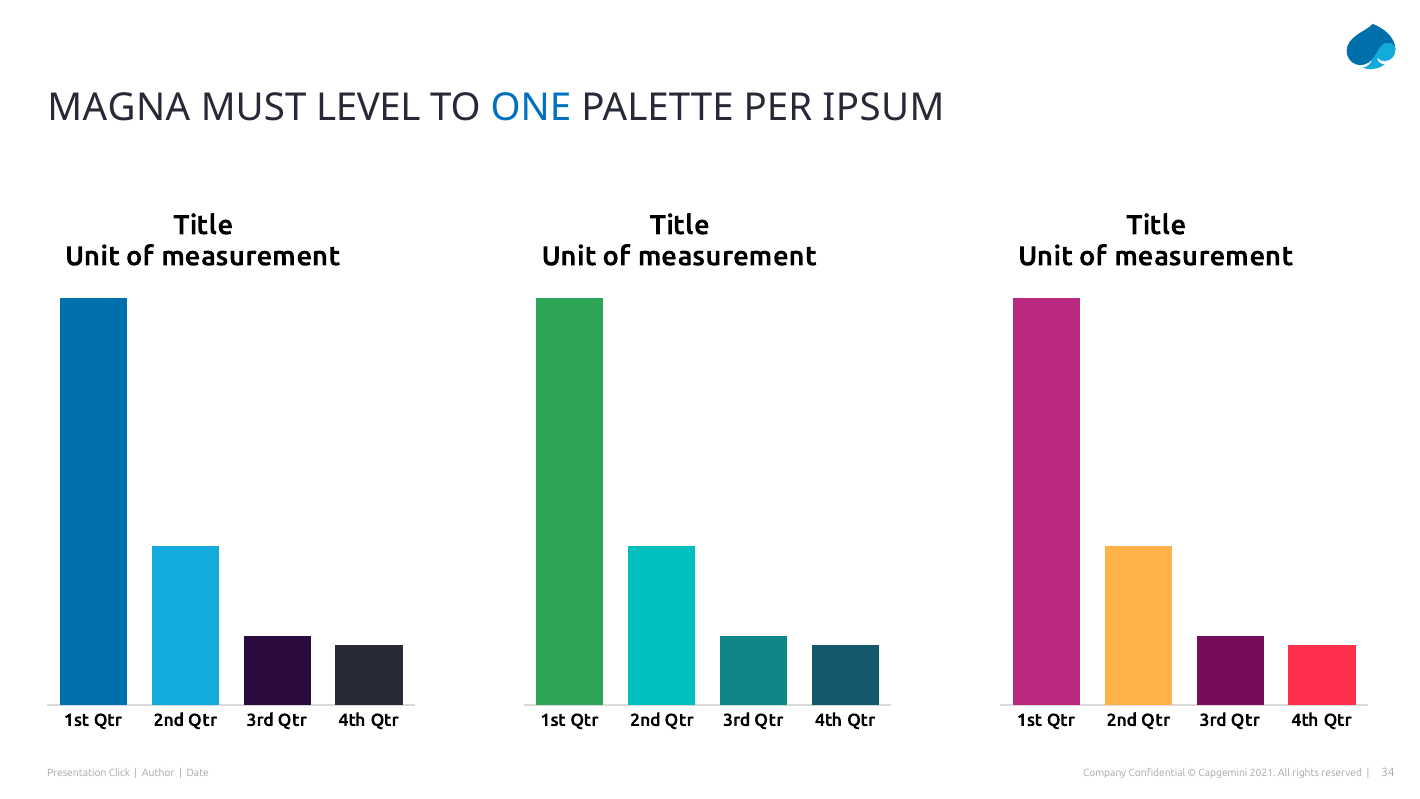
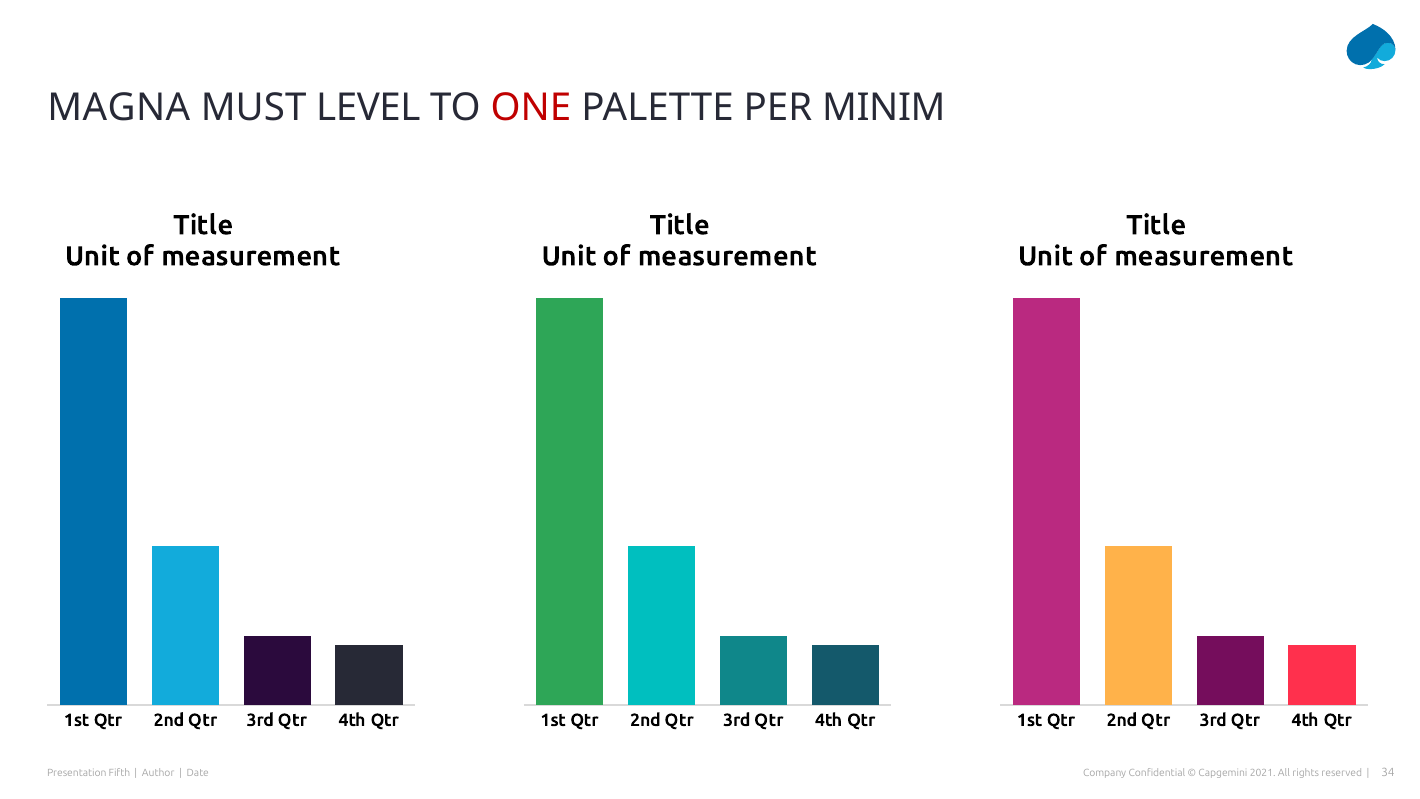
ONE colour: blue -> red (531, 108)
IPSUM: IPSUM -> MINIM (884, 108)
Click: Click -> Fifth (119, 773)
